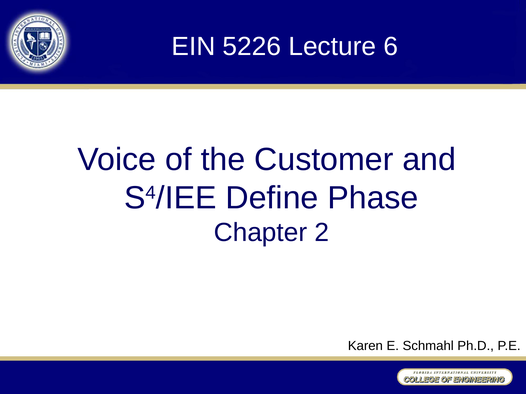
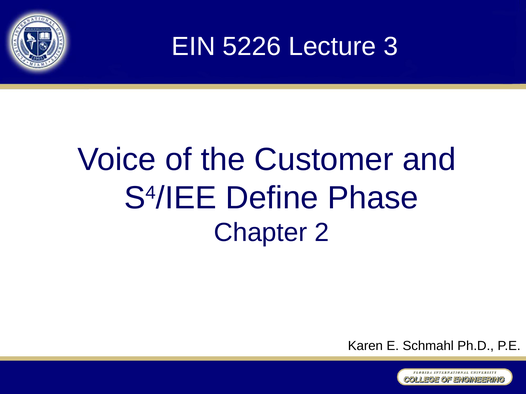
6: 6 -> 3 (391, 47)
